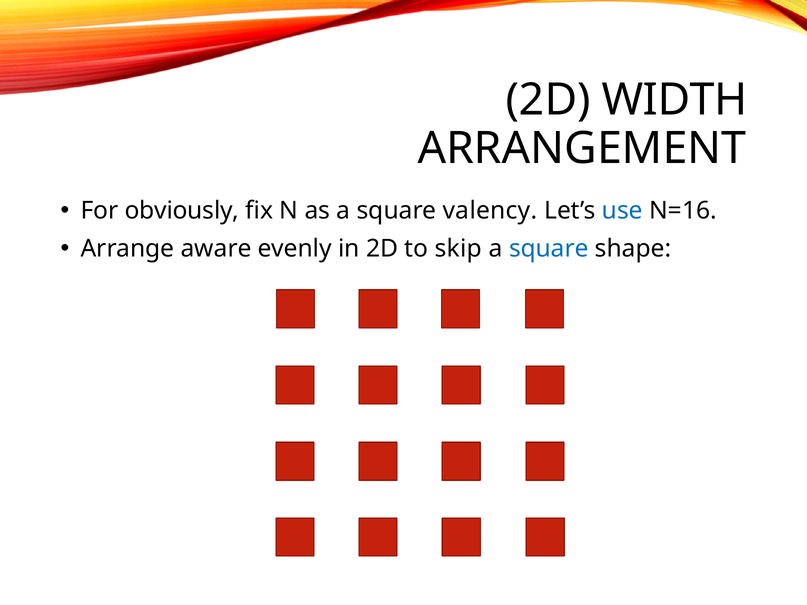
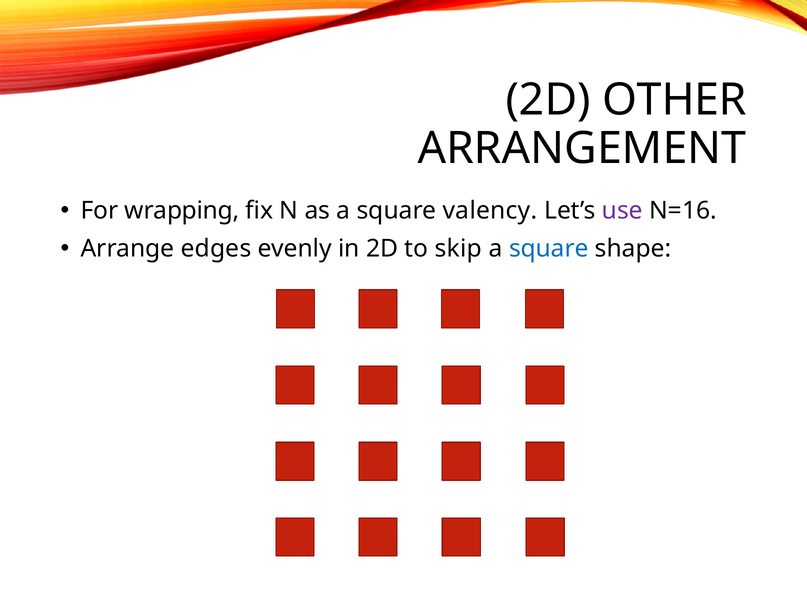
WIDTH: WIDTH -> OTHER (675, 100)
obviously: obviously -> wrapping (182, 211)
use colour: blue -> purple (622, 211)
aware: aware -> edges (216, 249)
